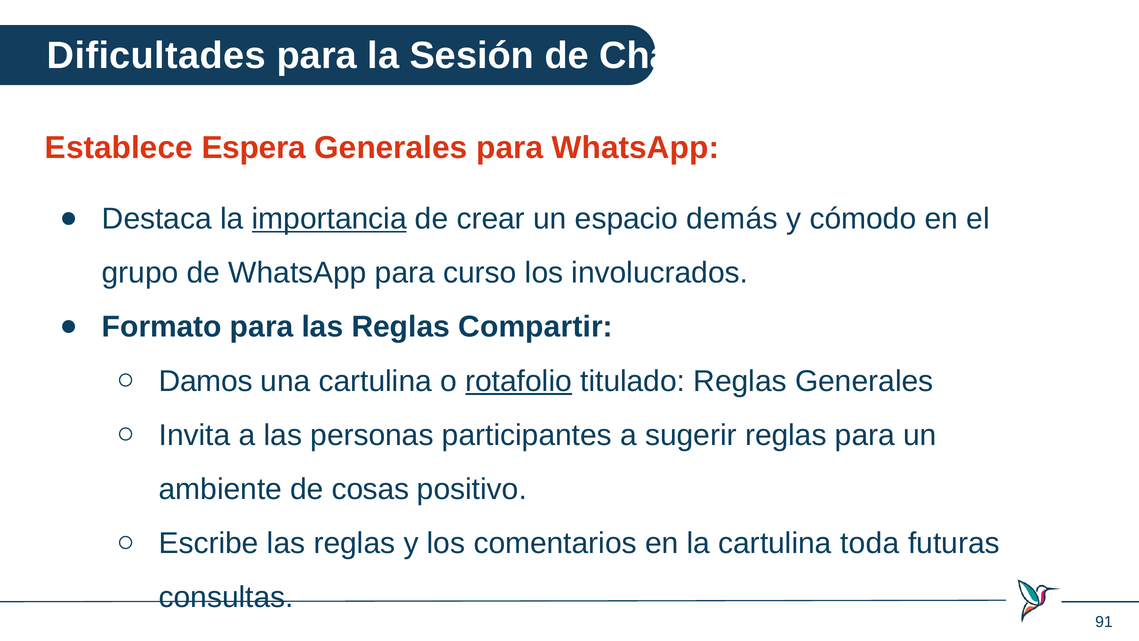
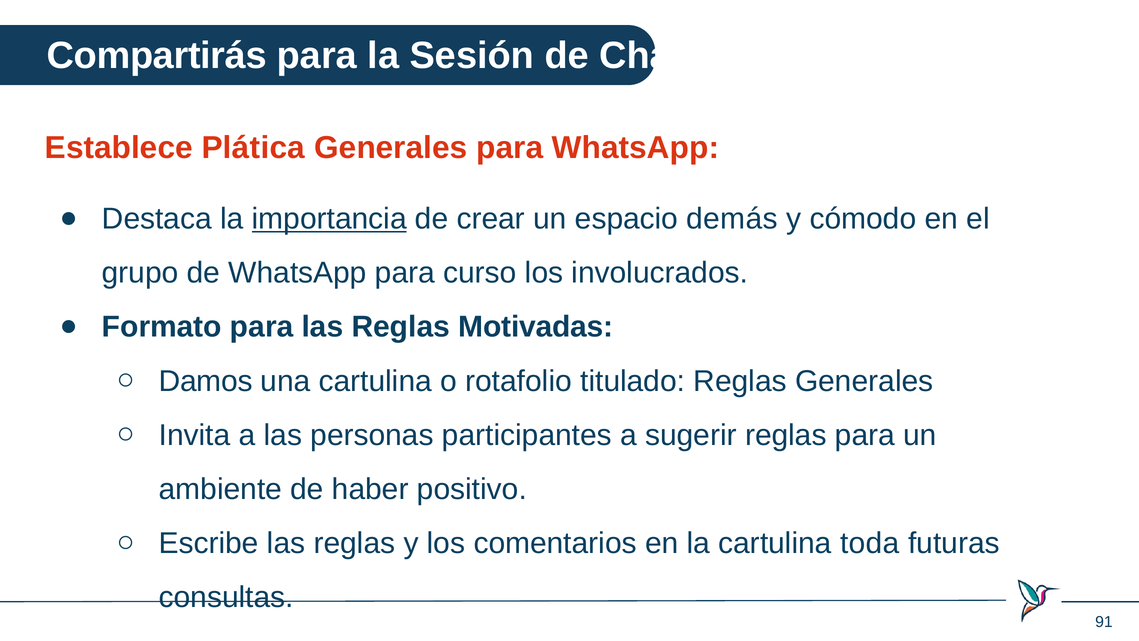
Dificultades: Dificultades -> Compartirás (157, 56)
Espera: Espera -> Plática (253, 148)
Compartir: Compartir -> Motivadas (536, 327)
rotafolio underline: present -> none (519, 381)
cosas: cosas -> haber (370, 489)
